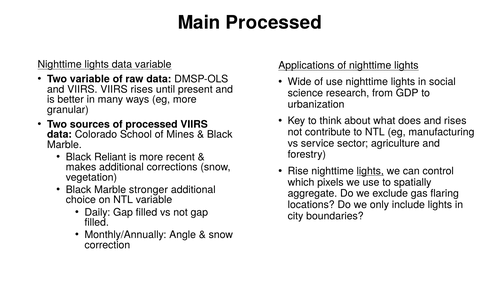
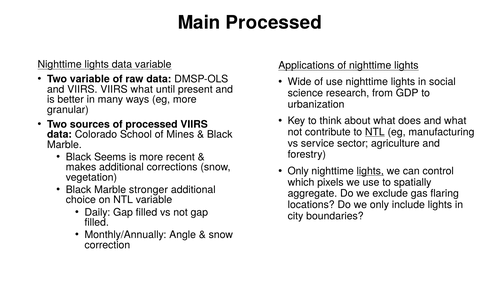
VIIRS rises: rises -> what (142, 89)
and rises: rises -> what (455, 121)
NTL underline: none -> present (375, 132)
Reliant: Reliant -> Seems (110, 157)
Rise: Rise -> Only (298, 171)
